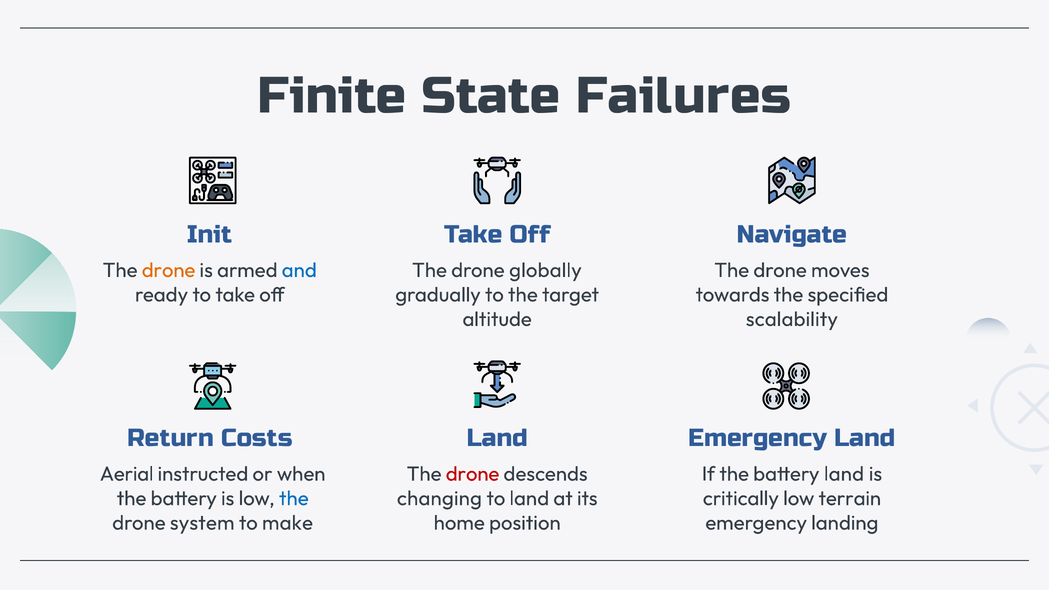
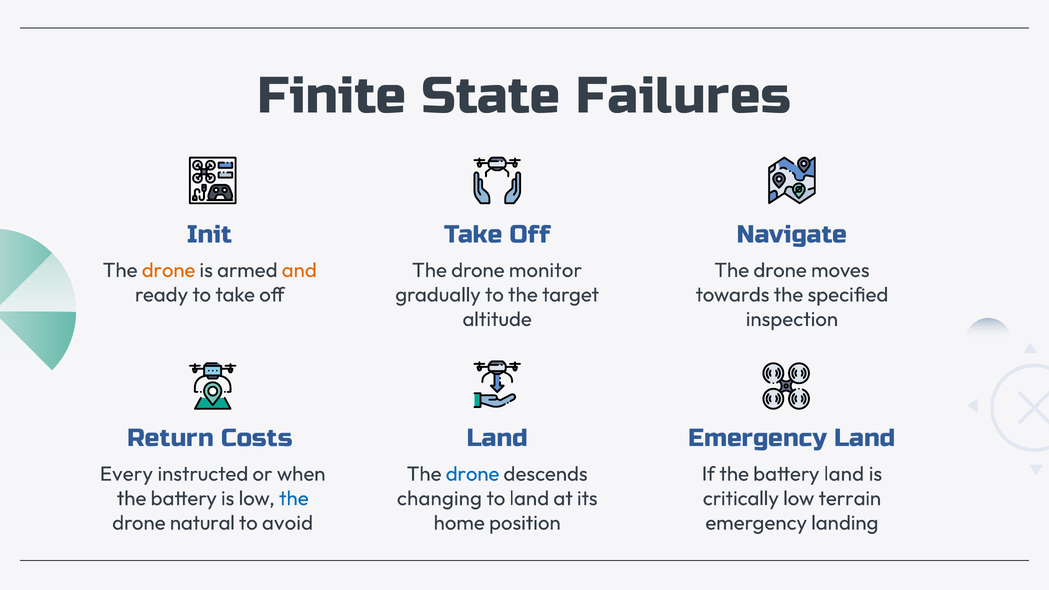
and colour: blue -> orange (299, 270)
globally: globally -> monitor (545, 270)
scalability: scalability -> inspection (792, 319)
Aerial: Aerial -> Every (126, 474)
drone colour: red -> blue (473, 474)
system: system -> natural (202, 523)
make: make -> avoid (287, 523)
